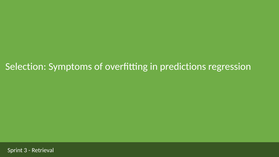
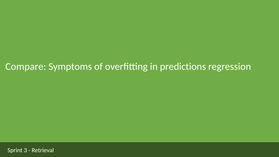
Selection: Selection -> Compare (26, 66)
